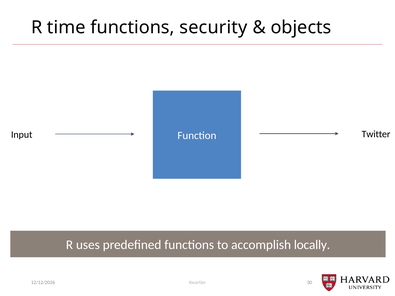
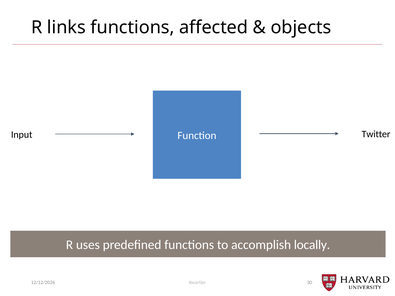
time: time -> links (66, 27)
security: security -> affected (214, 27)
